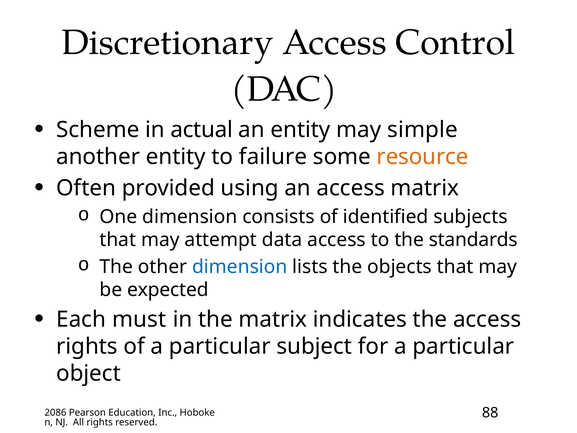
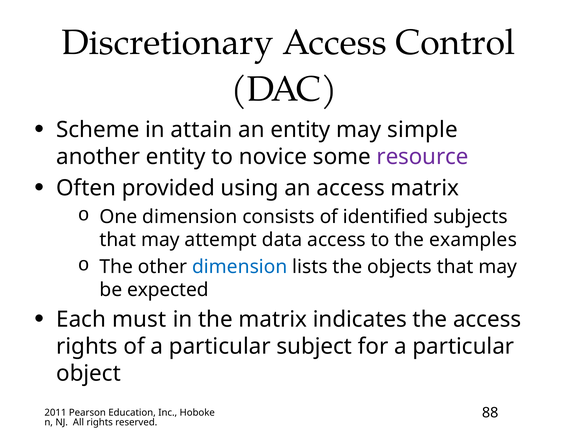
actual: actual -> attain (201, 130)
failure: failure -> novice (273, 157)
resource colour: orange -> purple (423, 157)
standards: standards -> examples (473, 240)
2086: 2086 -> 2011 (55, 412)
